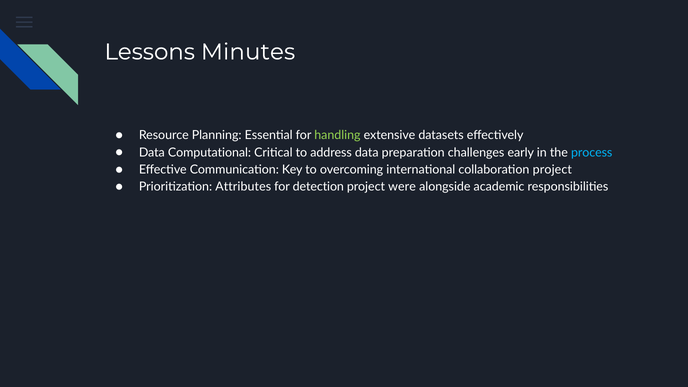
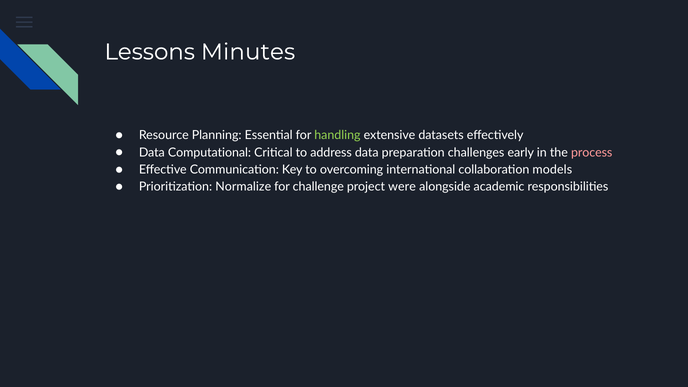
process colour: light blue -> pink (592, 153)
collaboration project: project -> models (552, 170)
Attributes: Attributes -> Normalize (243, 187)
detection: detection -> challenge (318, 187)
